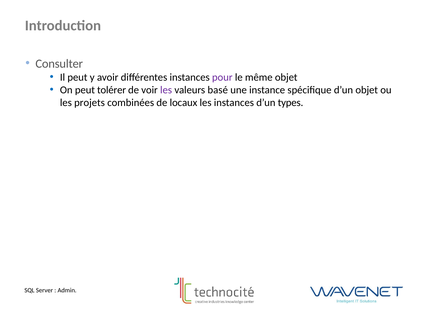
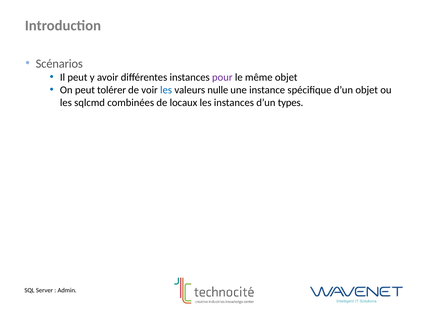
Consulter: Consulter -> Scénarios (59, 64)
les colour: purple -> blue (166, 90)
basé: basé -> nulle (218, 90)
projets: projets -> sqlcmd (90, 103)
